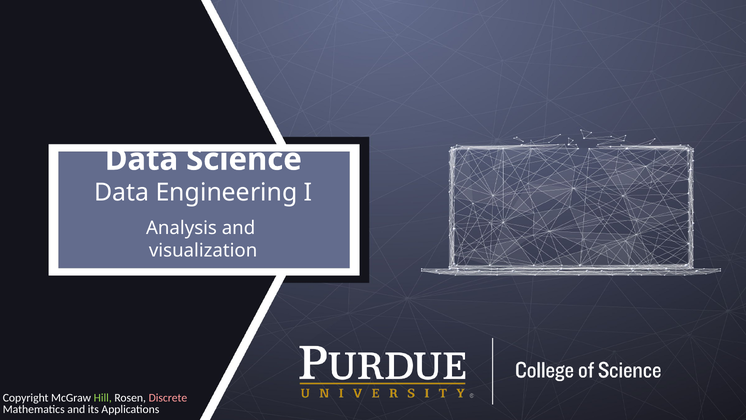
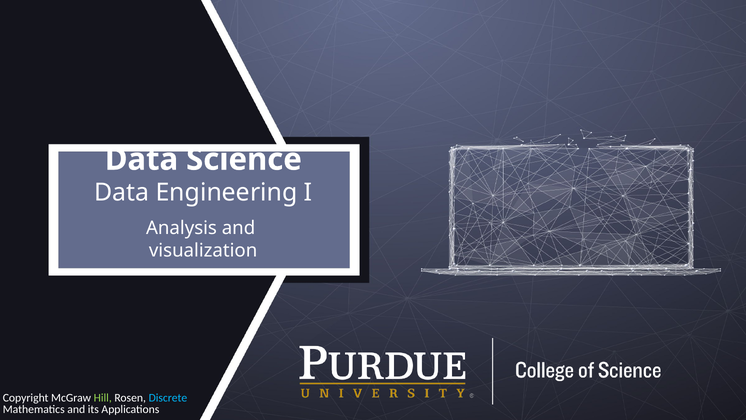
Discrete colour: pink -> light blue (168, 398)
